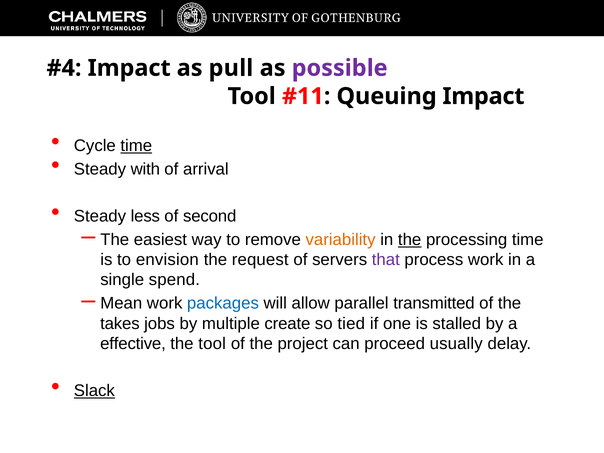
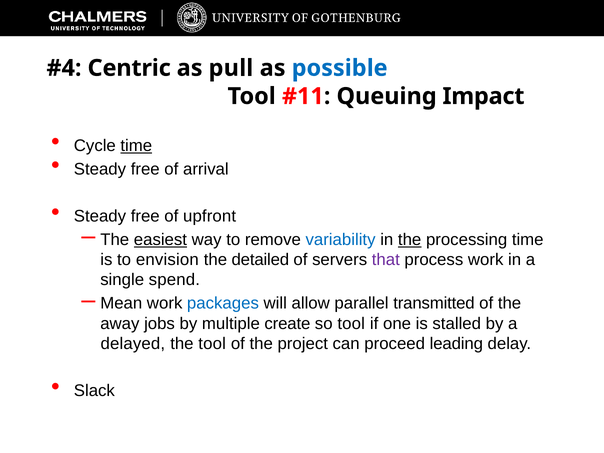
Impact: Impact -> Centric (129, 68)
possible colour: purple -> blue (340, 68)
with: with -> free (145, 169)
less: less -> free (145, 216)
second: second -> upfront (210, 216)
easiest underline: none -> present (160, 240)
variability colour: orange -> blue (341, 240)
request: request -> detailed (260, 260)
takes: takes -> away (120, 324)
so tied: tied -> tool (351, 324)
effective: effective -> delayed (133, 344)
usually: usually -> leading (456, 344)
Slack underline: present -> none (94, 391)
